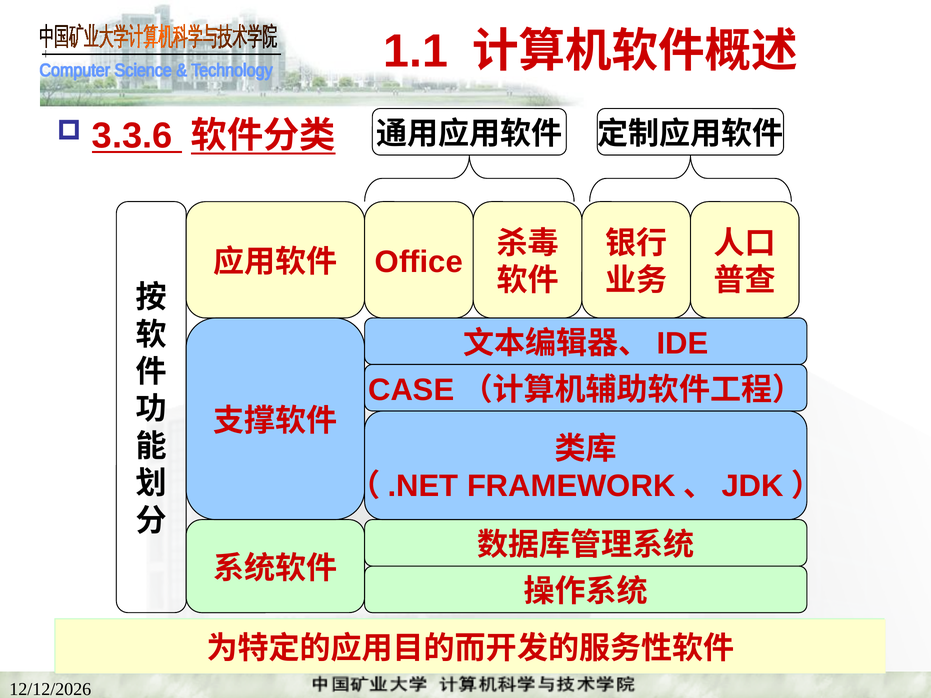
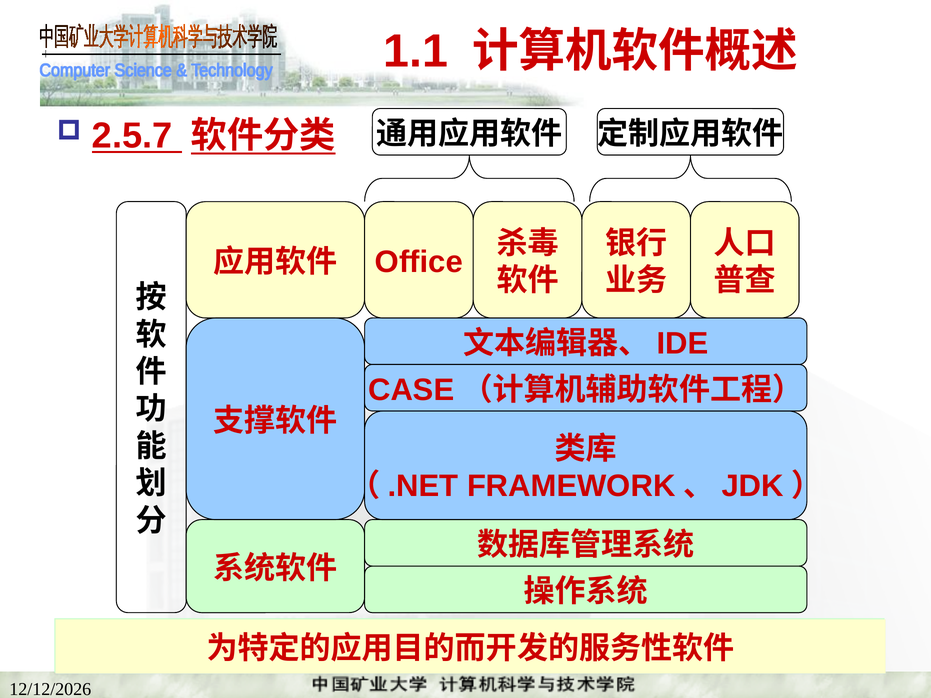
3.3.6: 3.3.6 -> 2.5.7 (132, 136)
